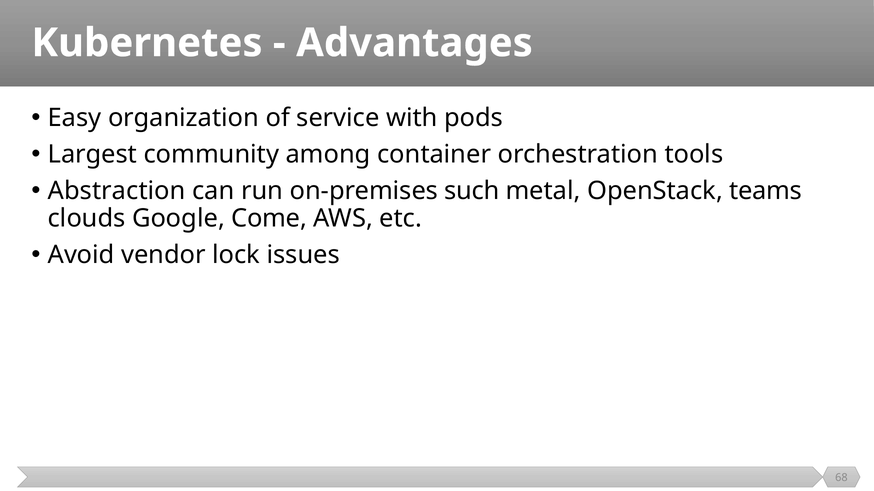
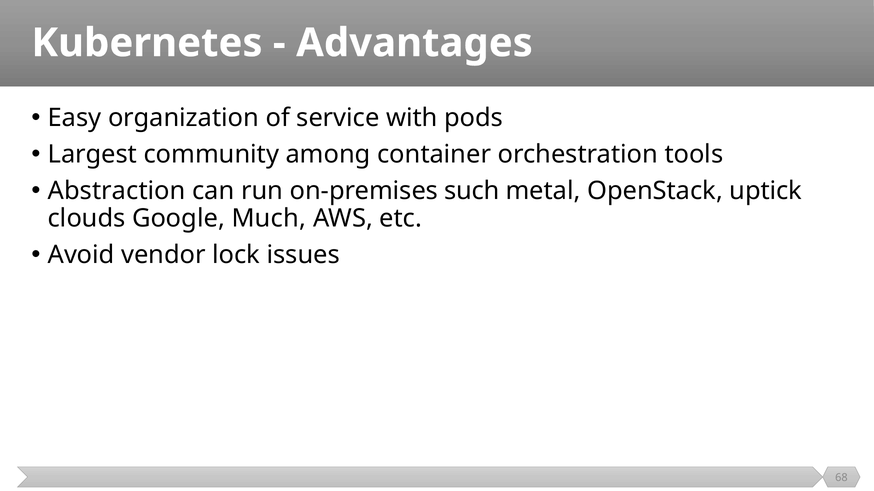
teams: teams -> uptick (766, 191)
Come: Come -> Much (269, 219)
